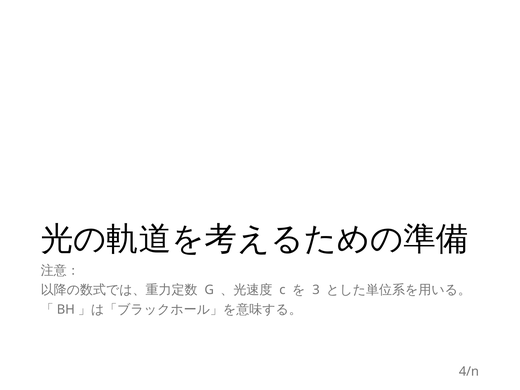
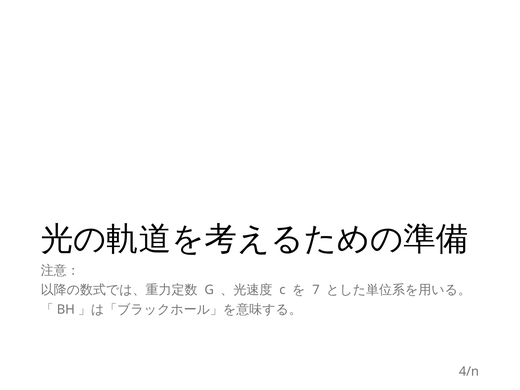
3: 3 -> 7 (316, 290)
